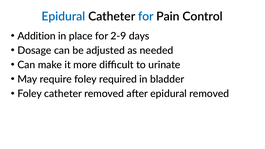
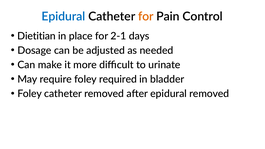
for colour: blue -> orange (146, 16)
Addition: Addition -> Dietitian (37, 36)
2-9: 2-9 -> 2-1 (118, 36)
